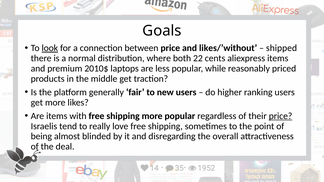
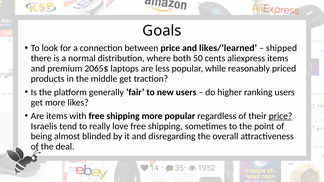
look underline: present -> none (50, 48)
likes/’without: likes/’without -> likes/’learned (228, 48)
22: 22 -> 50 (198, 58)
2010$: 2010$ -> 2065$ (96, 69)
